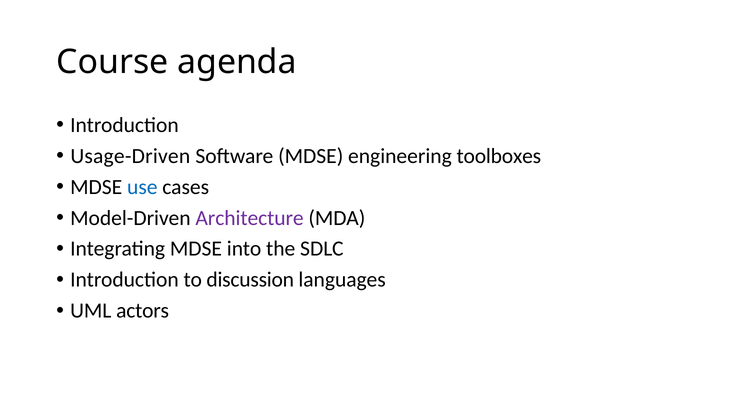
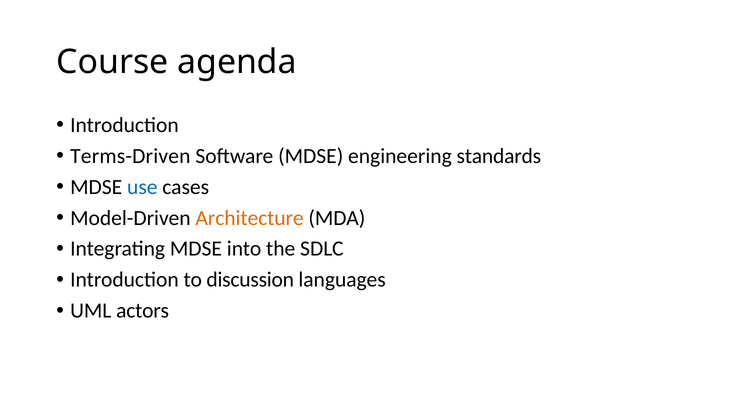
Usage-Driven: Usage-Driven -> Terms-Driven (130, 156)
toolboxes: toolboxes -> standards (499, 156)
Architecture colour: purple -> orange (250, 218)
